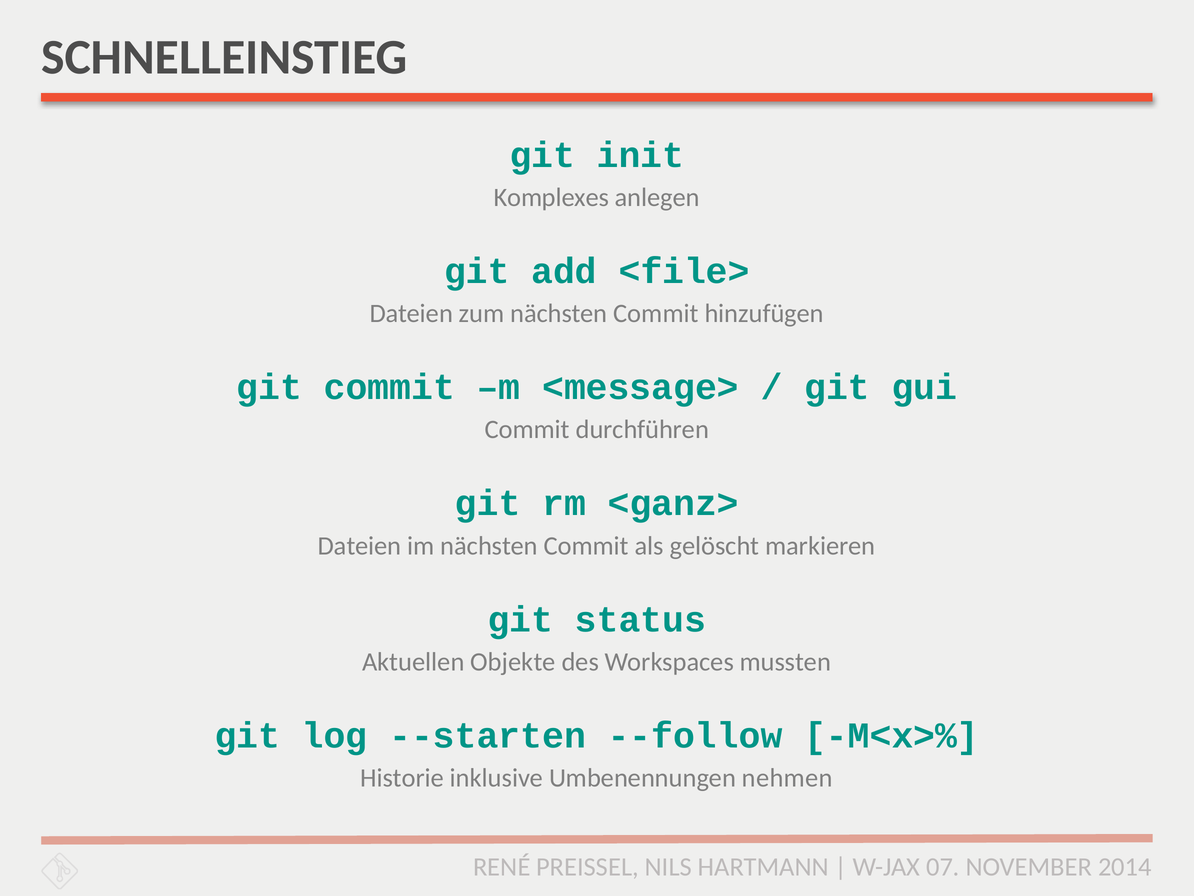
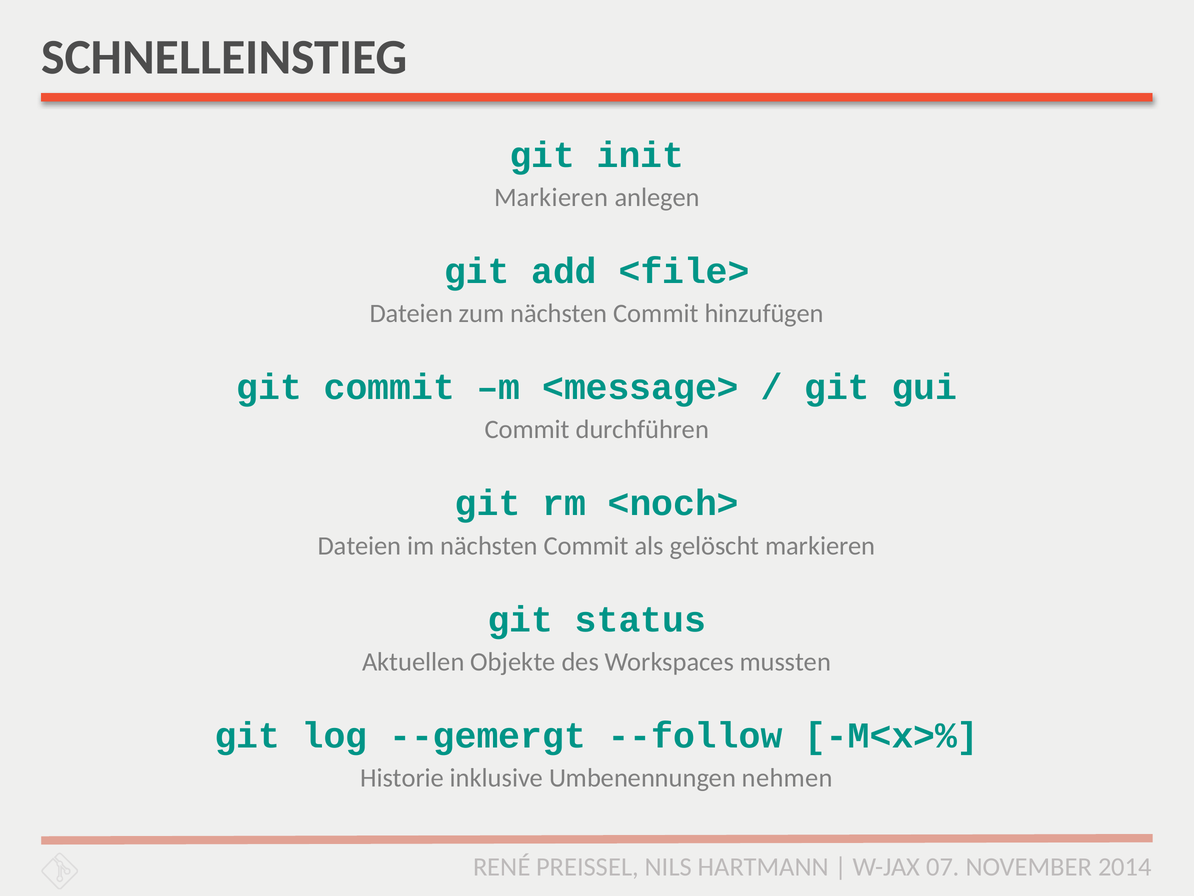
Komplexes: Komplexes -> Markieren (551, 197)
<ganz>: <ganz> -> <noch> (673, 503)
--starten: --starten -> --gemergt (488, 735)
